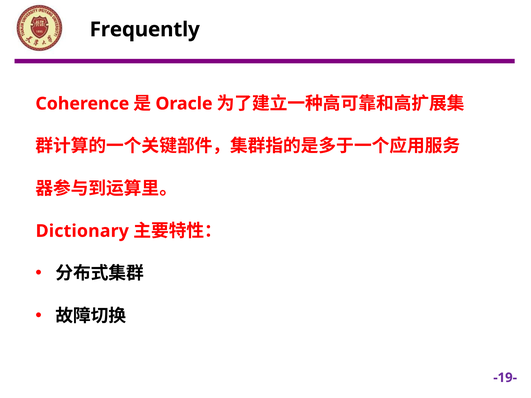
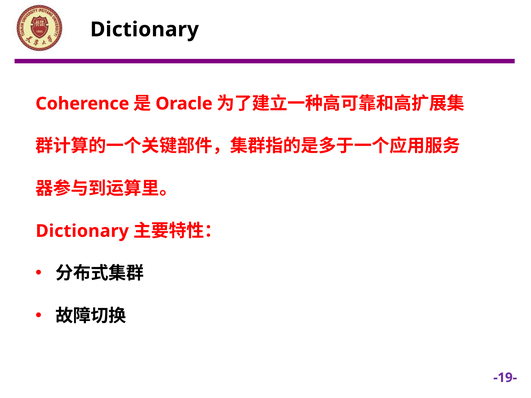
Frequently: Frequently -> Dictionary (145, 30)
